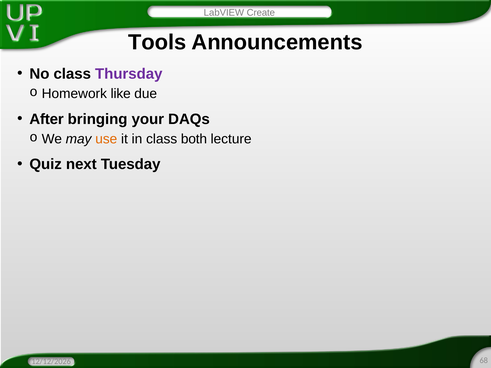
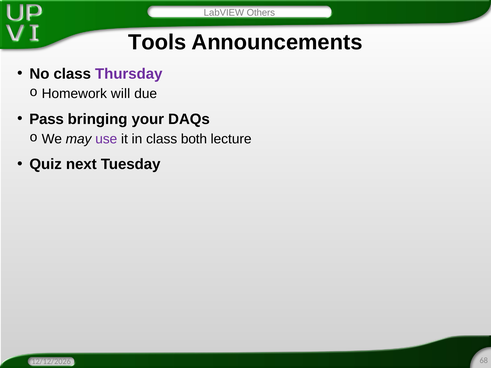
Create: Create -> Others (261, 13)
like: like -> will (121, 94)
After: After -> Pass (47, 119)
use colour: orange -> purple (106, 139)
